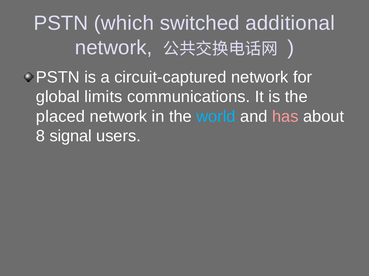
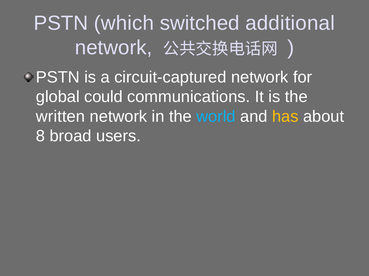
limits: limits -> could (104, 97)
placed: placed -> written (61, 117)
has colour: pink -> yellow (285, 117)
signal: signal -> broad (71, 136)
